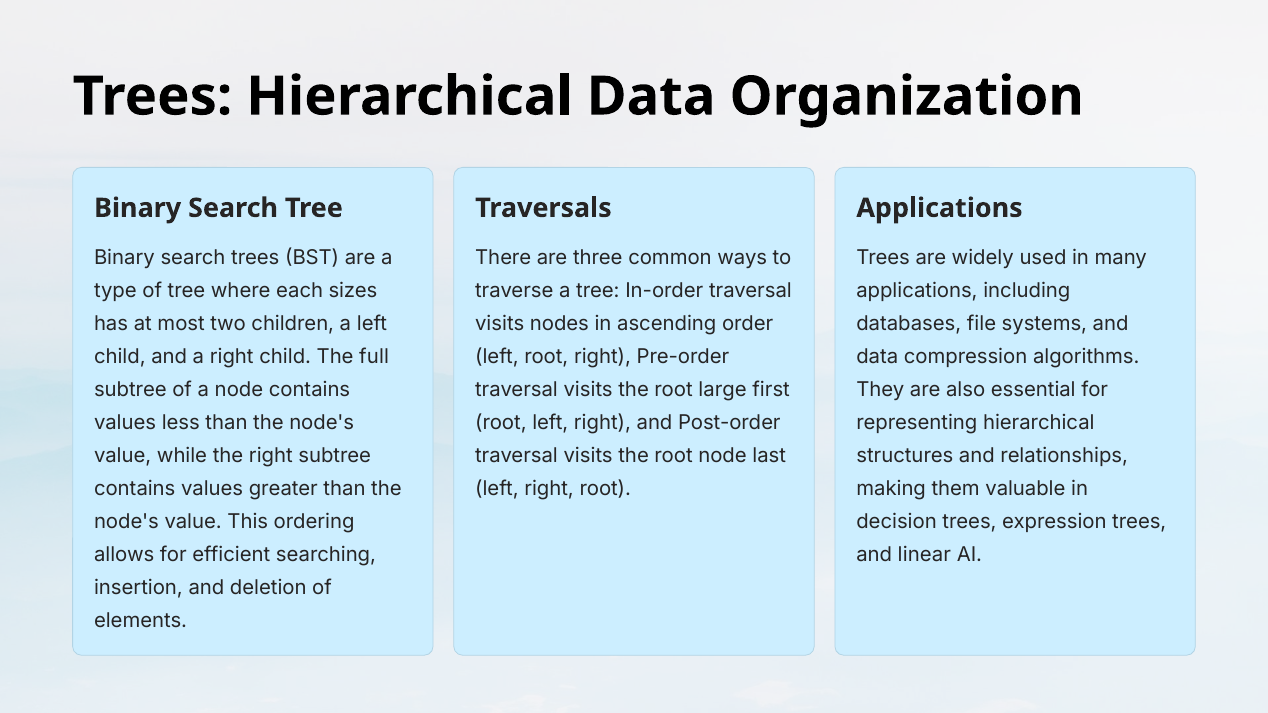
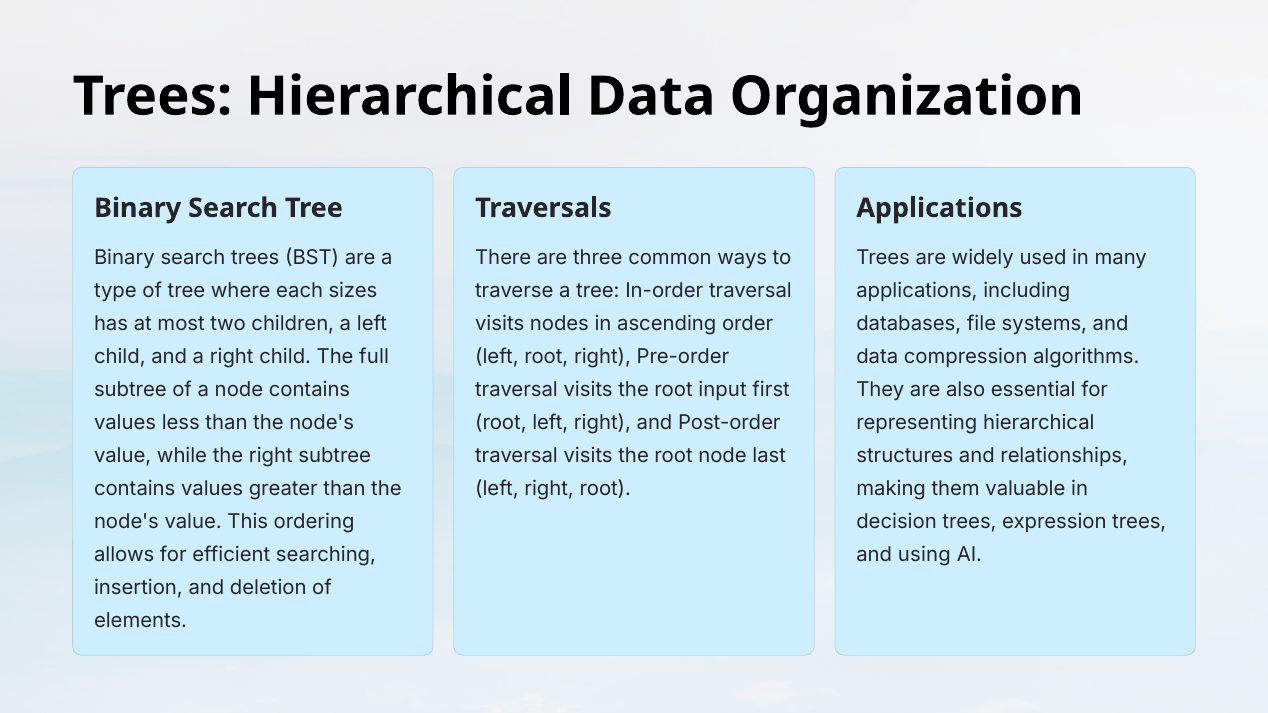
large: large -> input (723, 390)
linear: linear -> using (924, 555)
